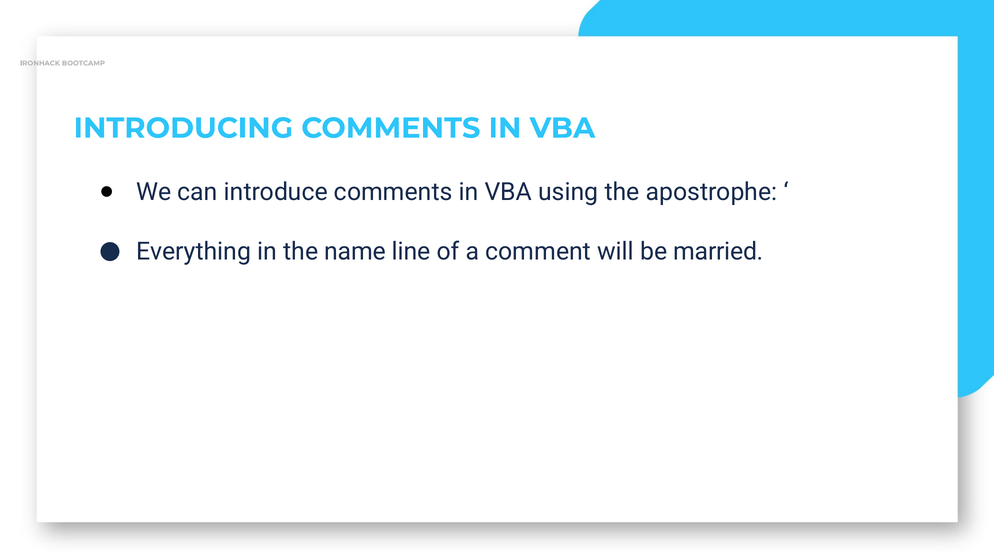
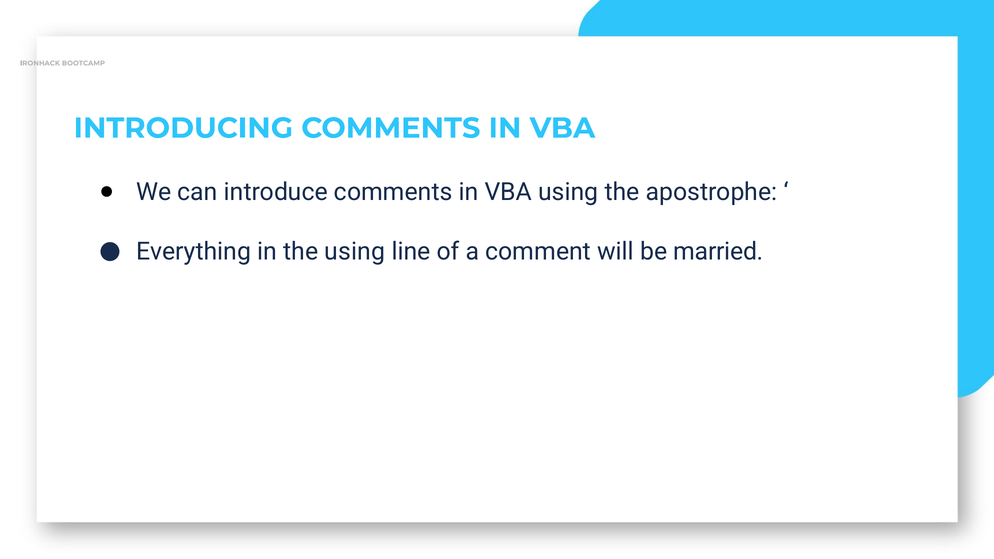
the name: name -> using (355, 252)
